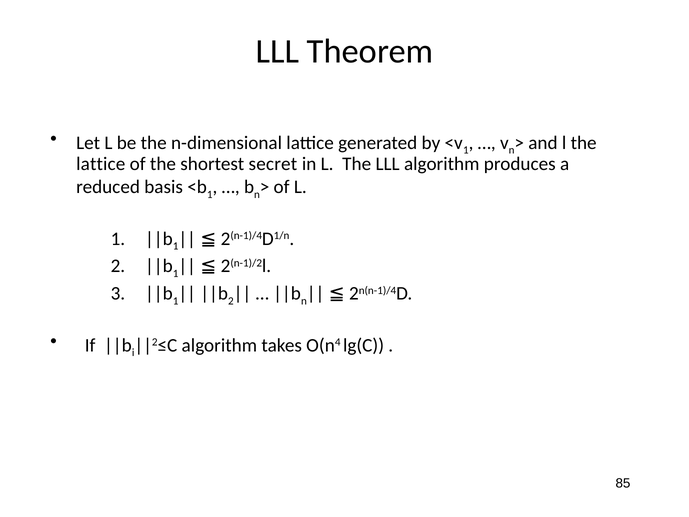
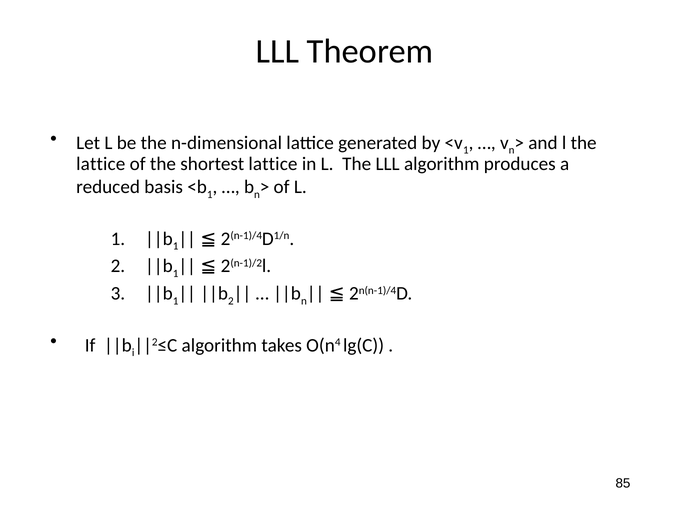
shortest secret: secret -> lattice (273, 164)
